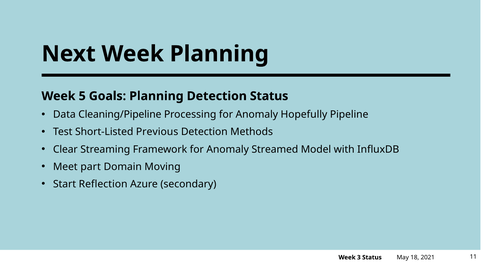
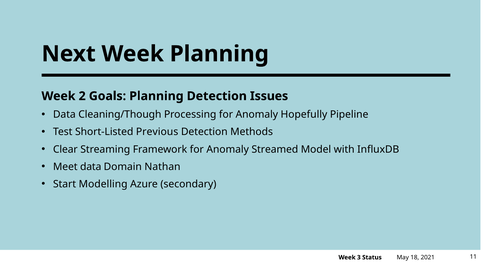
5: 5 -> 2 (82, 96)
Detection Status: Status -> Issues (269, 96)
Cleaning/Pipeline: Cleaning/Pipeline -> Cleaning/Though (120, 115)
Meet part: part -> data (91, 167)
Moving: Moving -> Nathan (163, 167)
Reflection: Reflection -> Modelling (103, 185)
